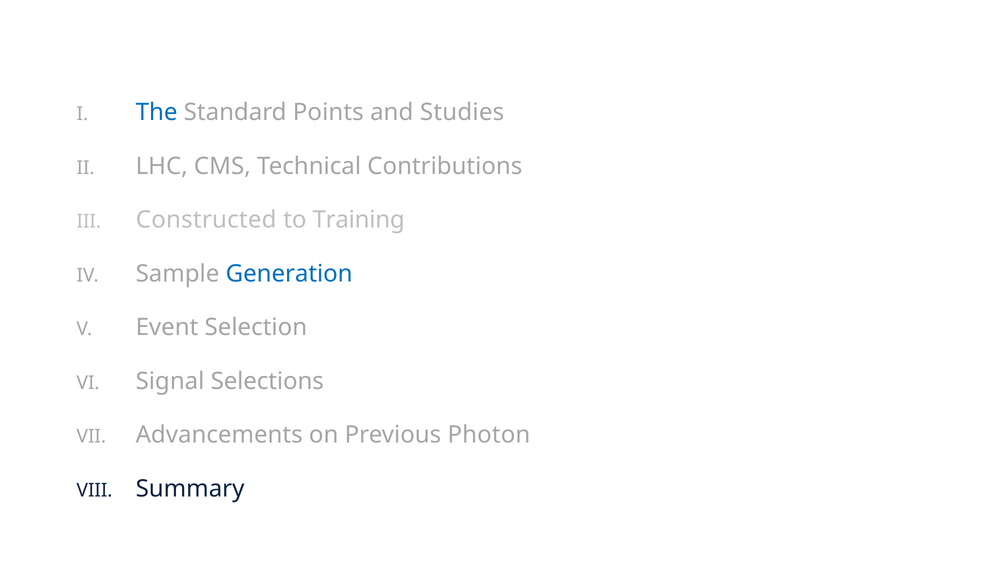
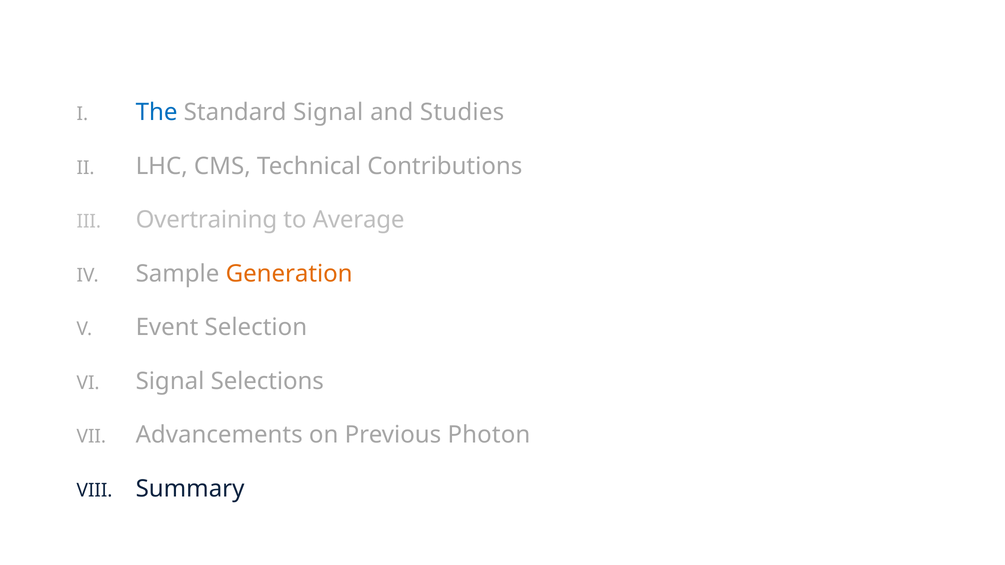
Standard Points: Points -> Signal (328, 113)
Constructed: Constructed -> Overtraining (206, 220)
Training: Training -> Average (359, 220)
Generation colour: blue -> orange (289, 274)
